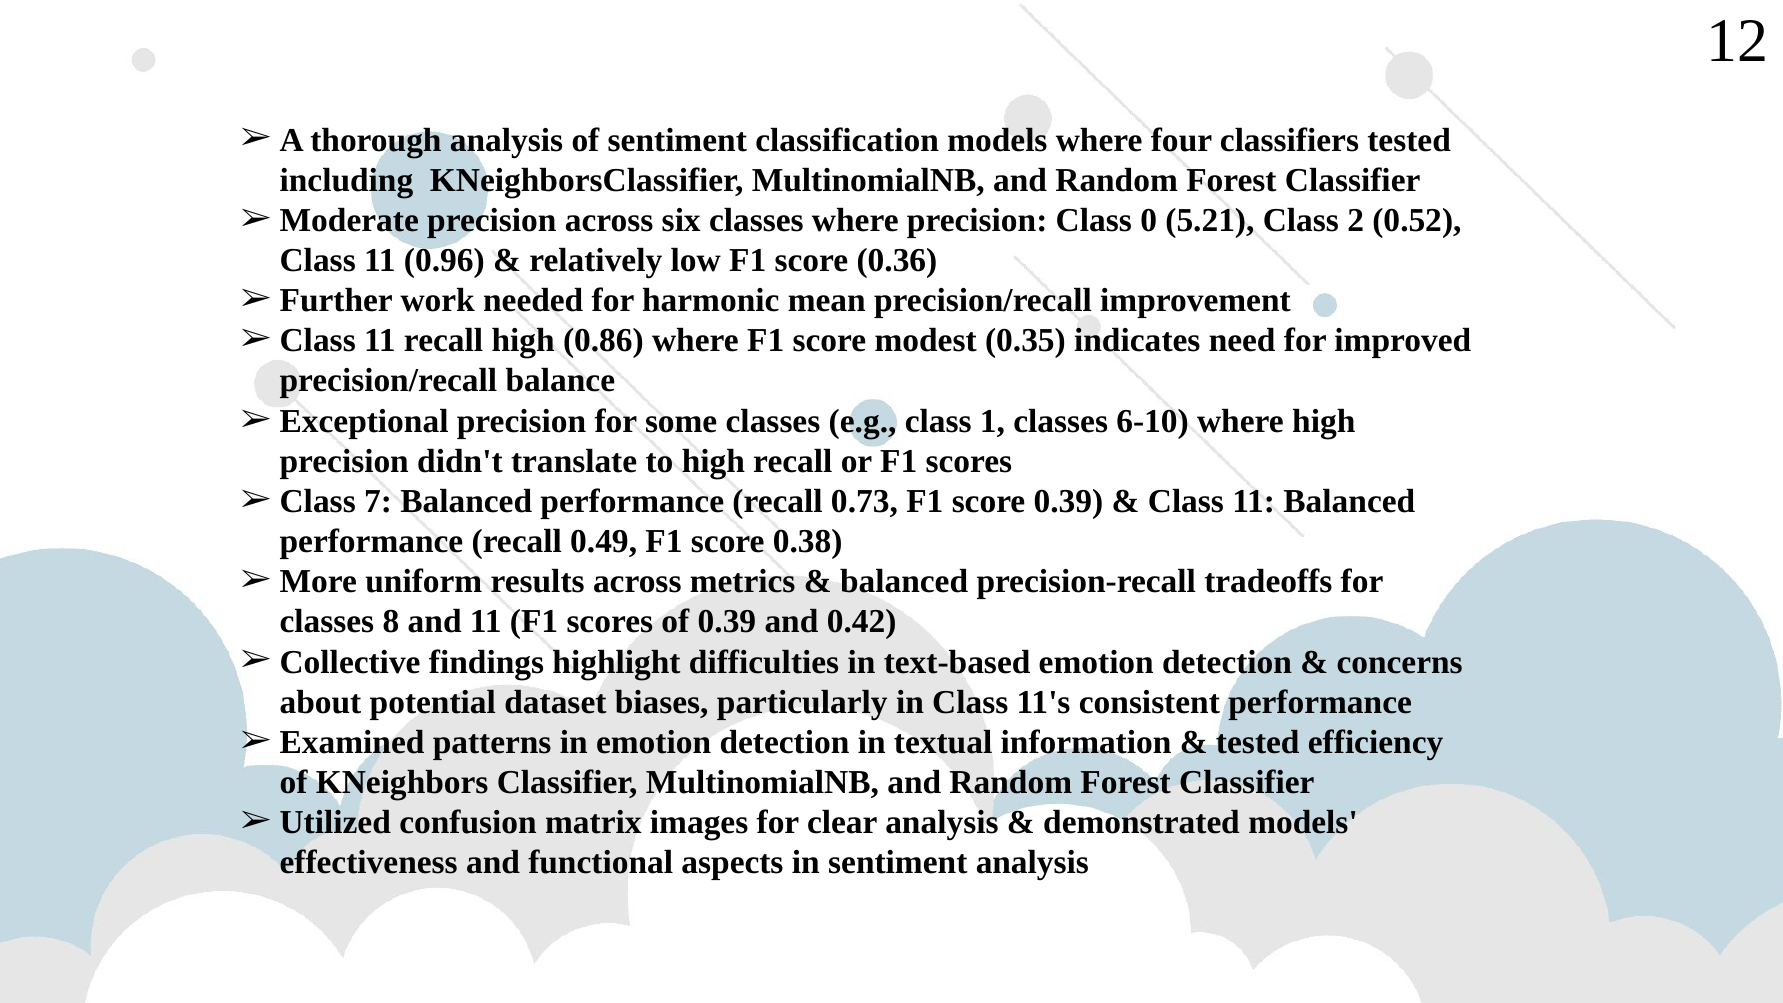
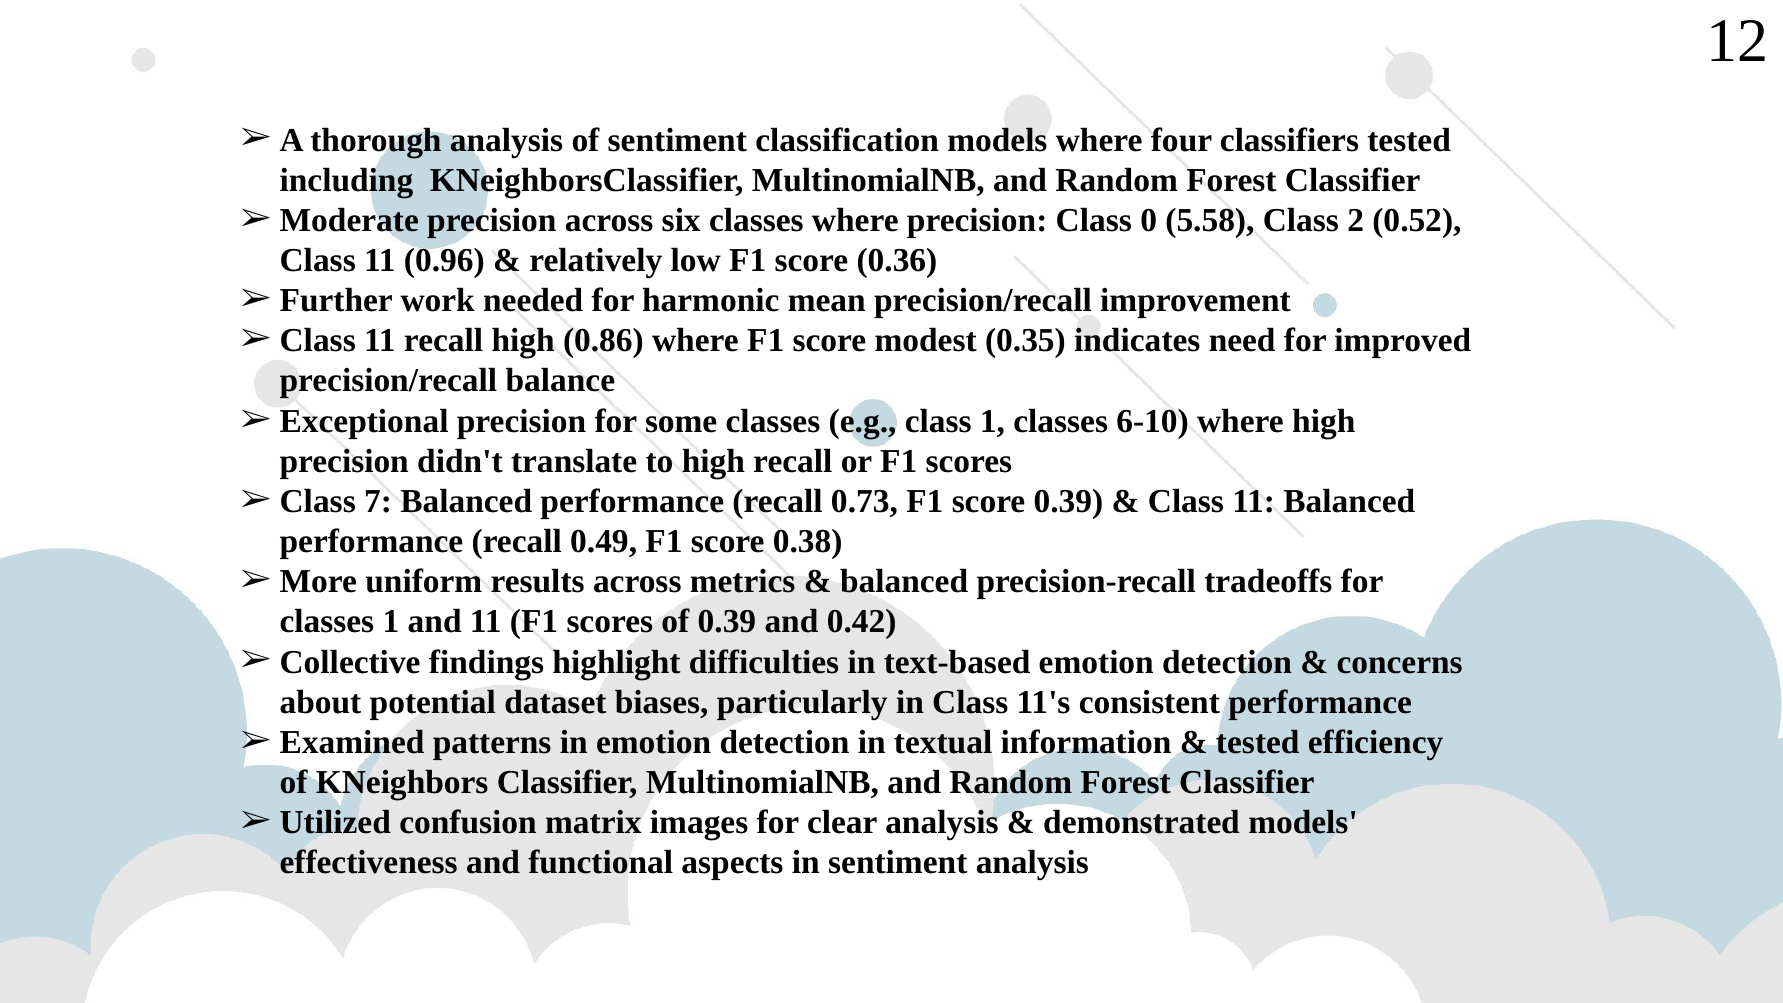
5.21: 5.21 -> 5.58 (1210, 220)
classes 8: 8 -> 1 (391, 622)
